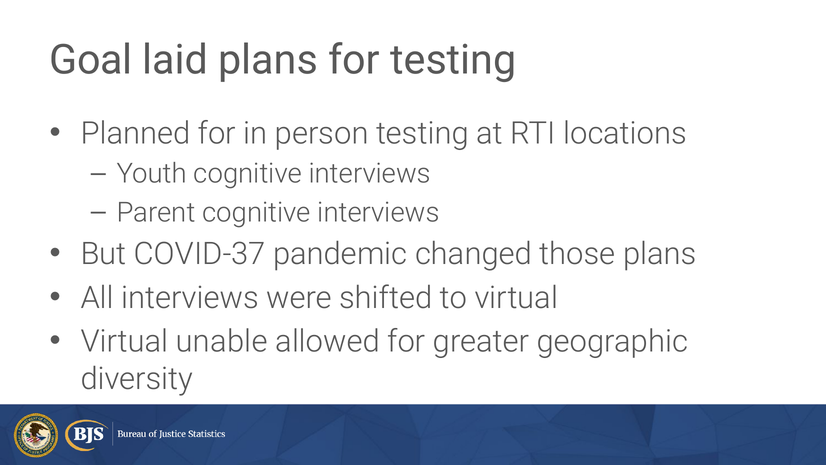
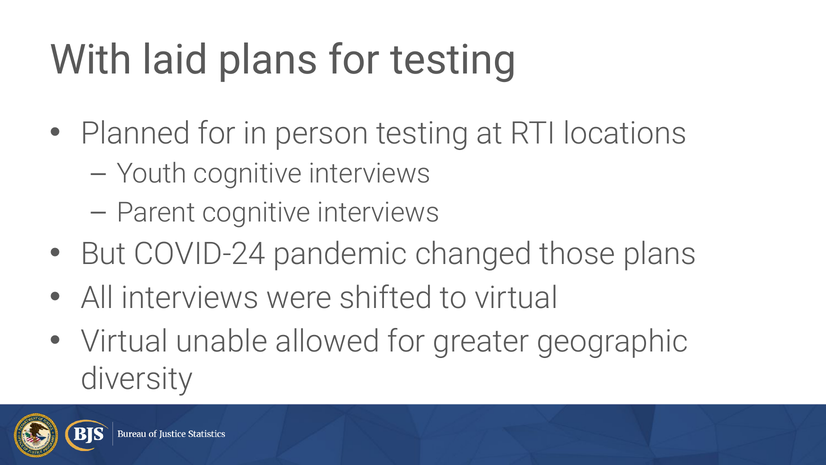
Goal: Goal -> With (91, 60)
COVID-37: COVID-37 -> COVID-24 (200, 254)
